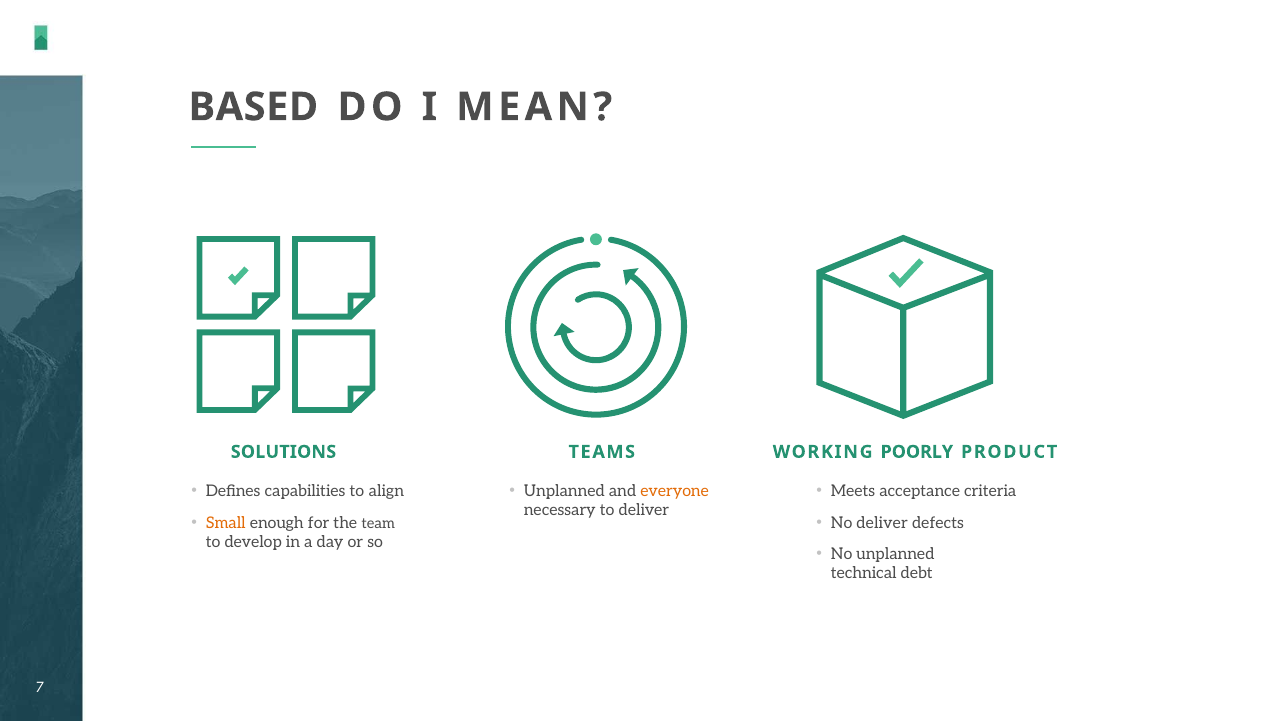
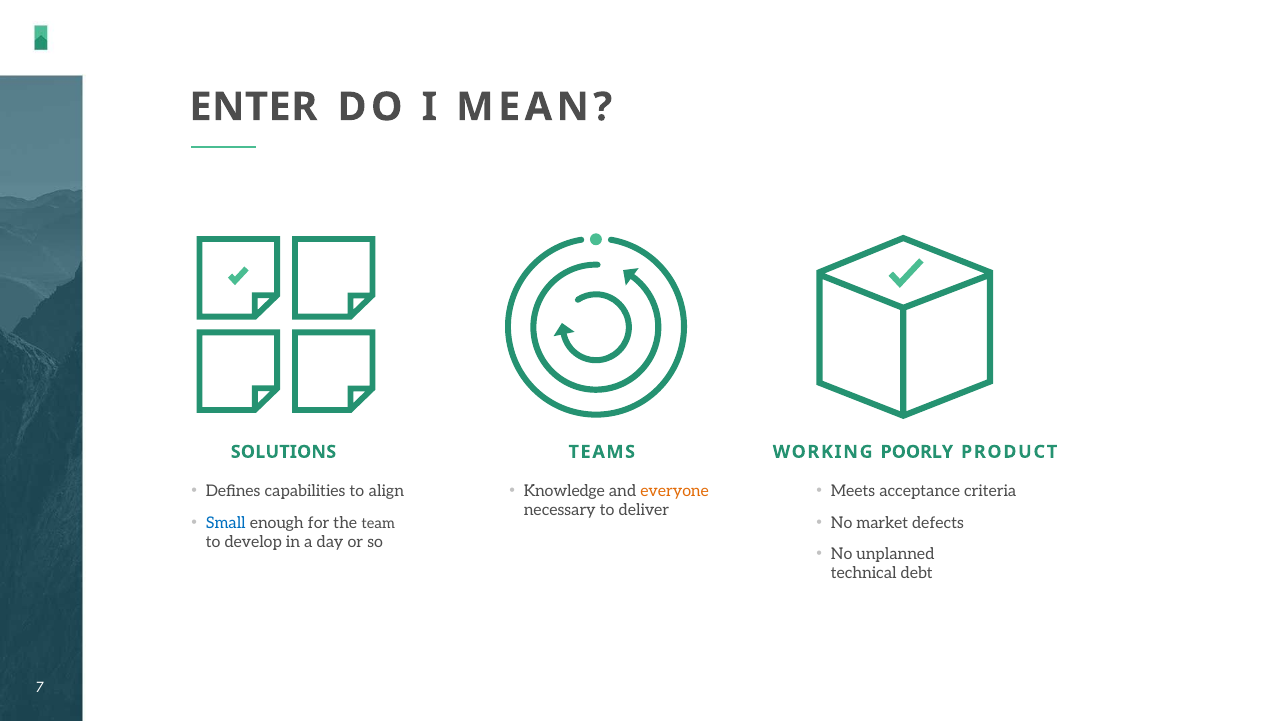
BASED: BASED -> ENTER (253, 107)
Unplanned: Unplanned -> Knowledge (564, 491)
Small colour: orange -> blue (226, 522)
No deliver: deliver -> market (882, 522)
